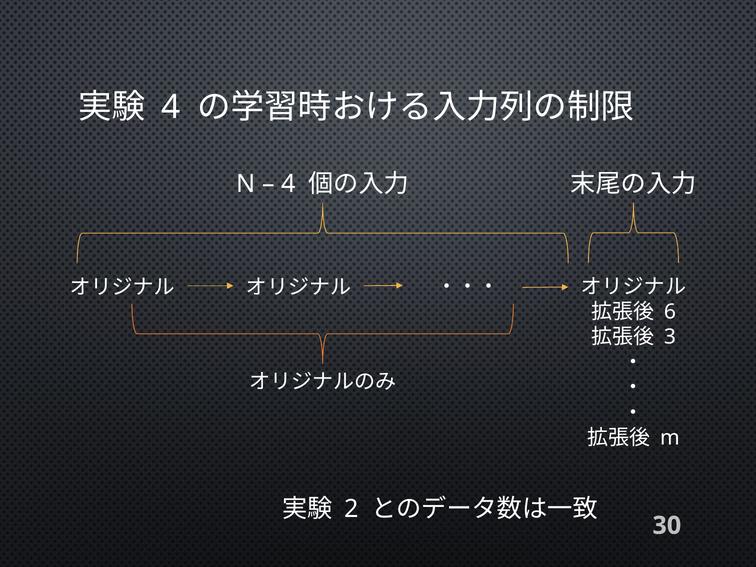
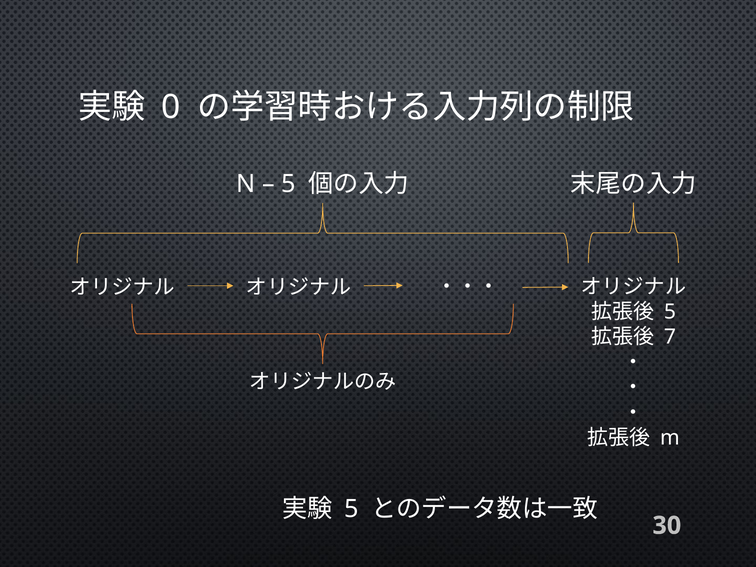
4: 4 -> 0 (171, 107)
4: 4 -> 5 (288, 184)
6: 6 -> 5 (670, 312)
3: 3 -> 7 (670, 337)
2: 2 -> 5 (351, 509)
